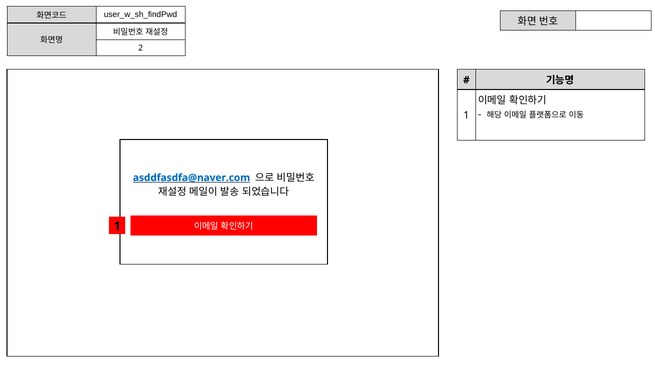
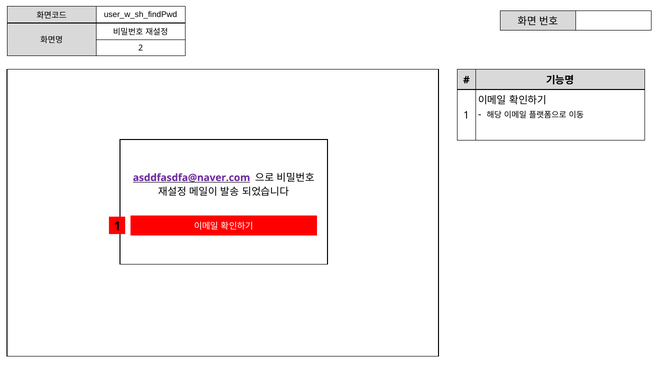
asddfasdfa@naver.com colour: blue -> purple (191, 178)
